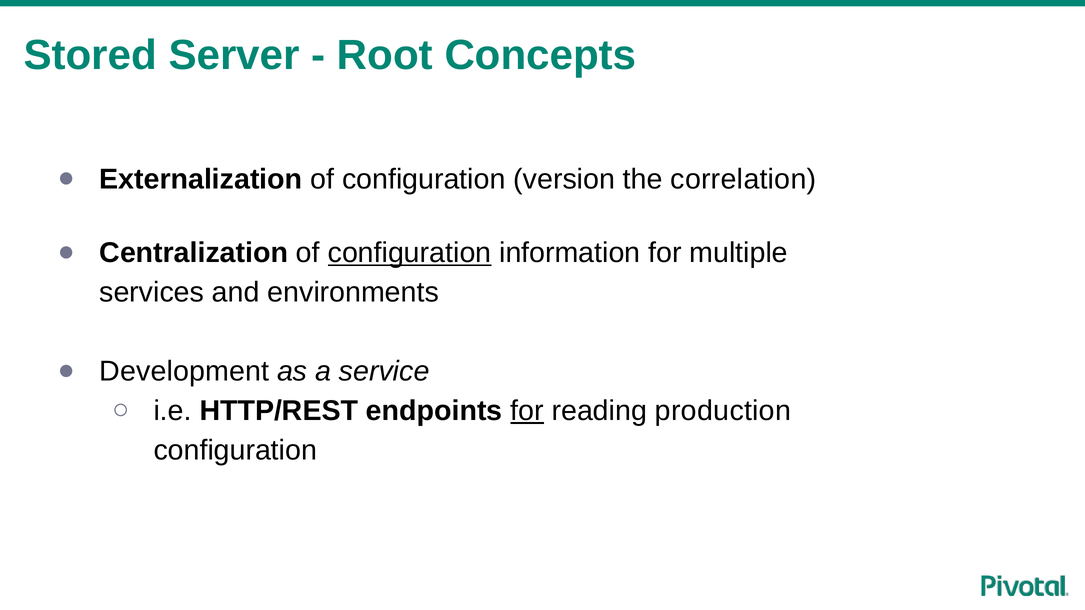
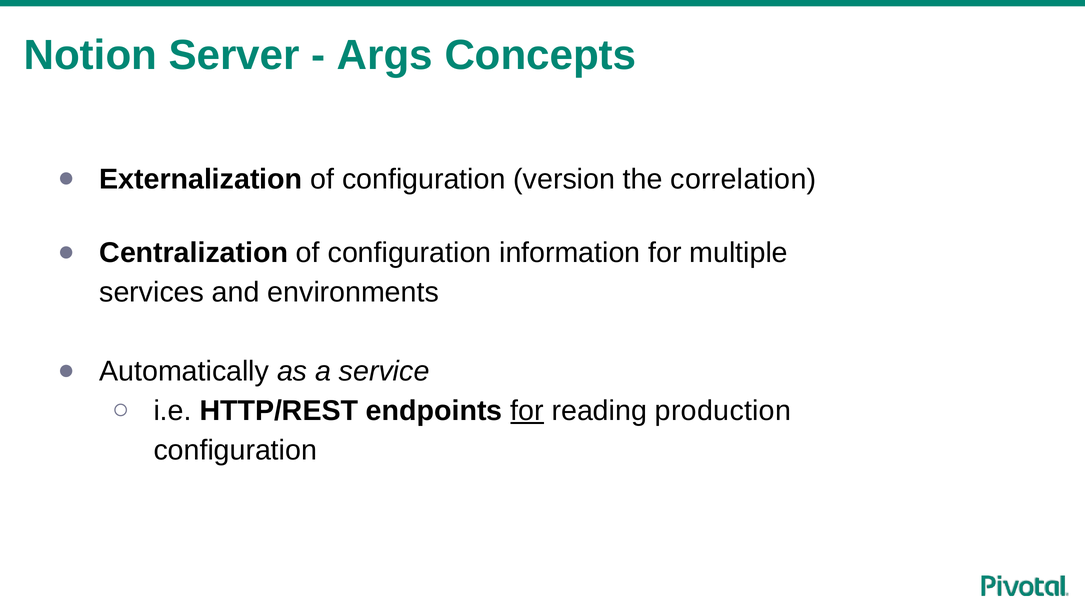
Stored: Stored -> Notion (90, 55)
Root: Root -> Args (385, 55)
configuration underline: present -> none (410, 253)
Development: Development -> Automatically (184, 371)
